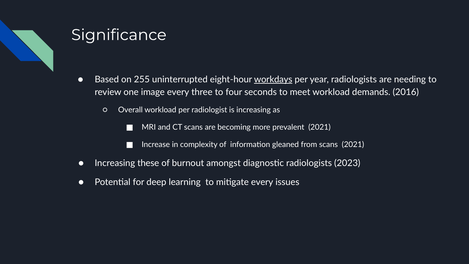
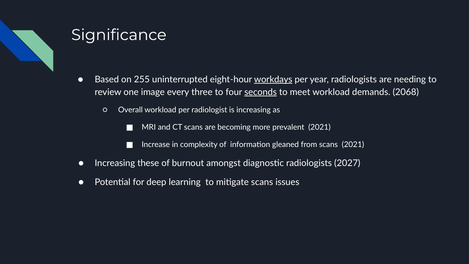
seconds underline: none -> present (261, 92)
2016: 2016 -> 2068 (406, 92)
2023: 2023 -> 2027 (347, 163)
mitigate every: every -> scans (262, 182)
